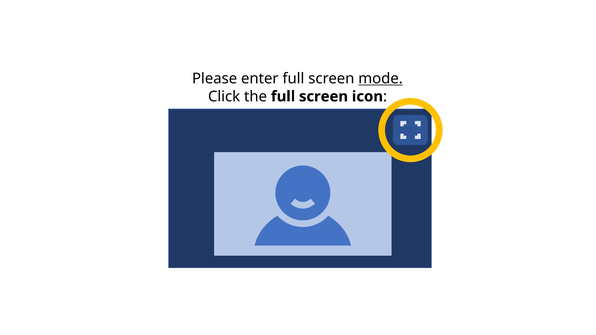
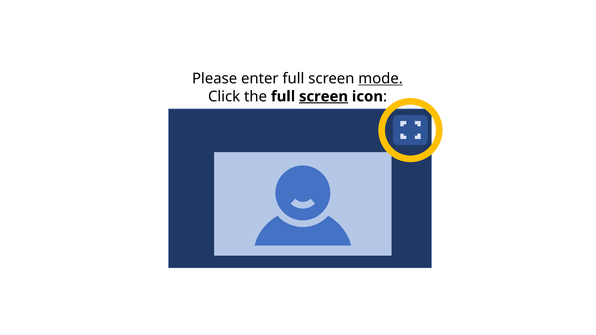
screen underline: none -> present (324, 97)
